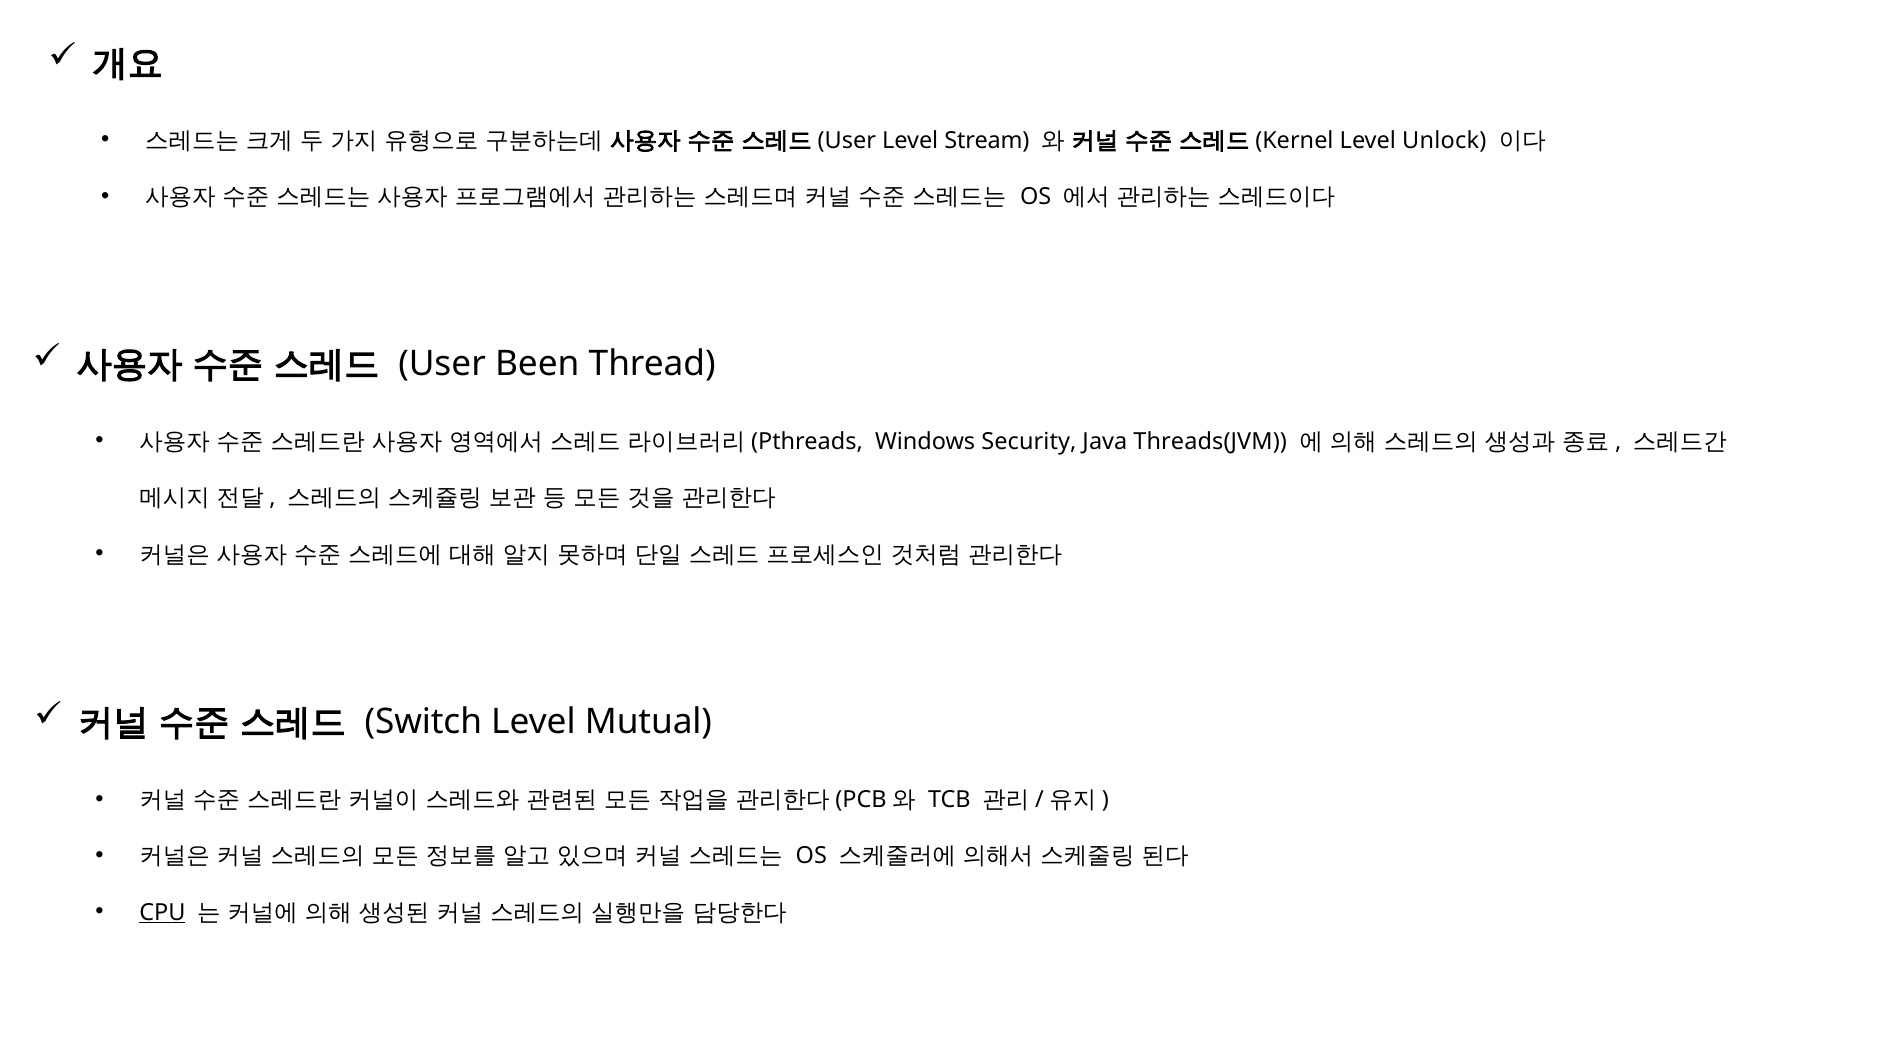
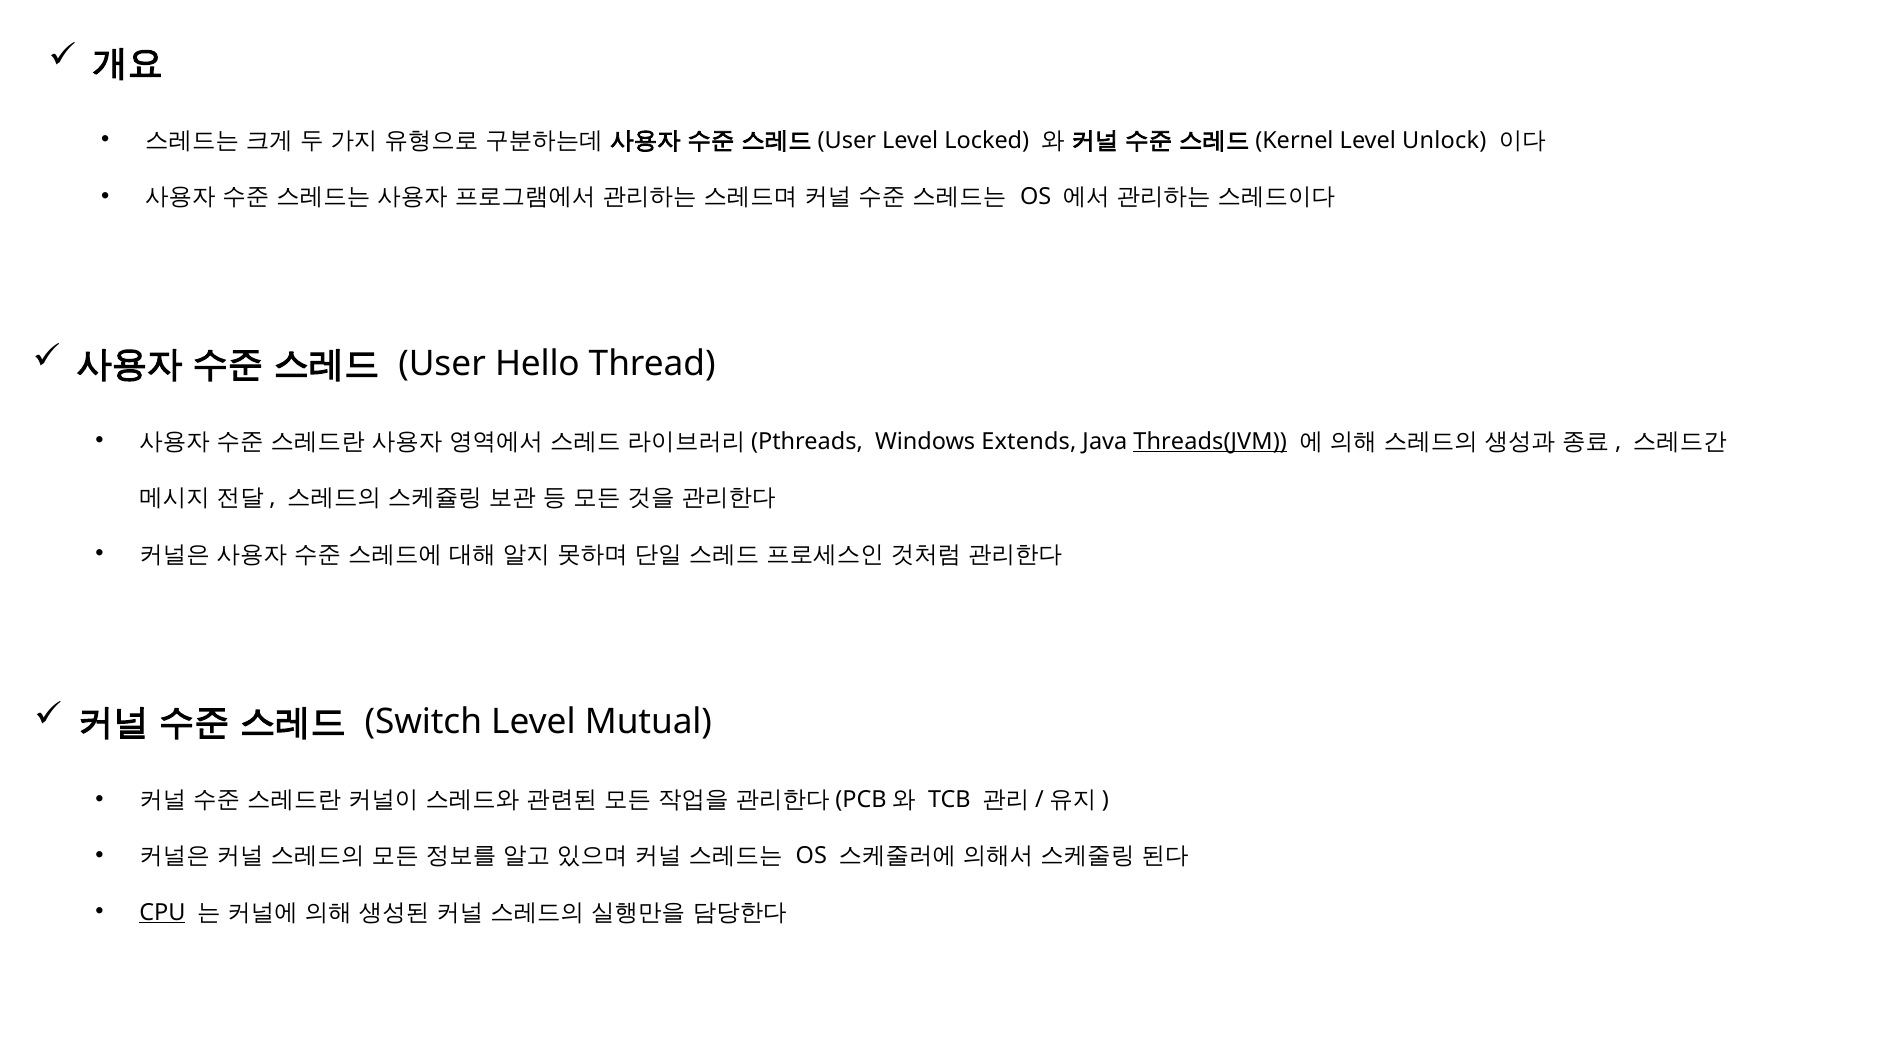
Stream: Stream -> Locked (987, 140)
Been: Been -> Hello (537, 364)
Security: Security -> Extends (1029, 442)
Threads(JVM underline: none -> present (1210, 442)
